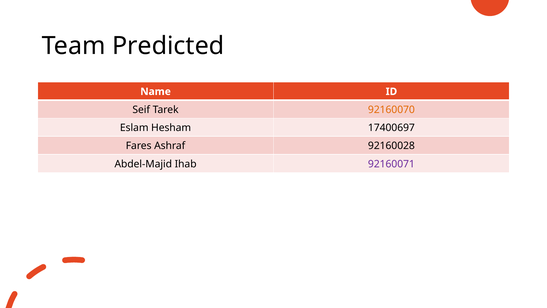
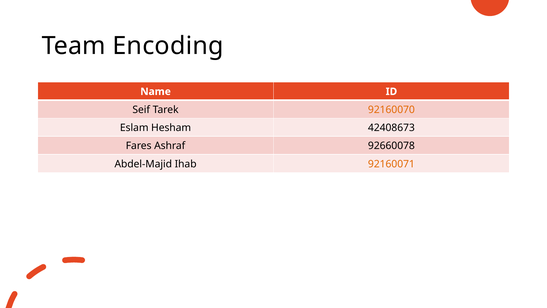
Predicted: Predicted -> Encoding (168, 46)
17400697: 17400697 -> 42408673 (391, 128)
92160028: 92160028 -> 92660078 (391, 146)
92160071 colour: purple -> orange (391, 164)
